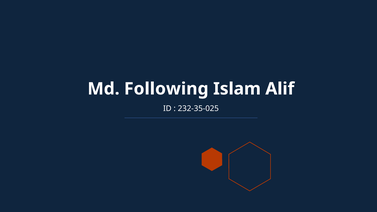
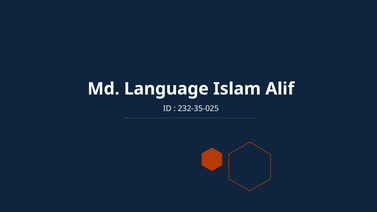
Following: Following -> Language (166, 89)
